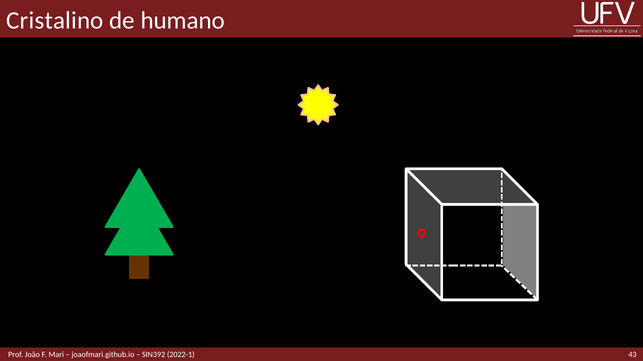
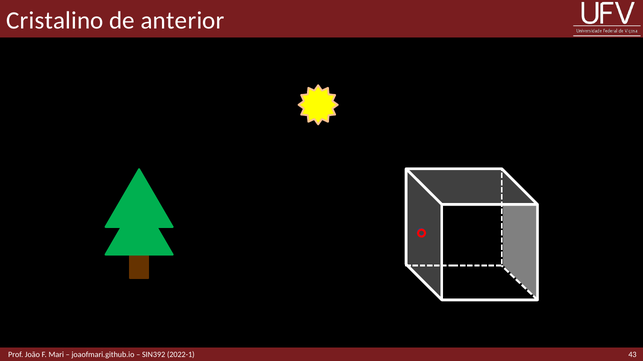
humano: humano -> anterior (183, 21)
